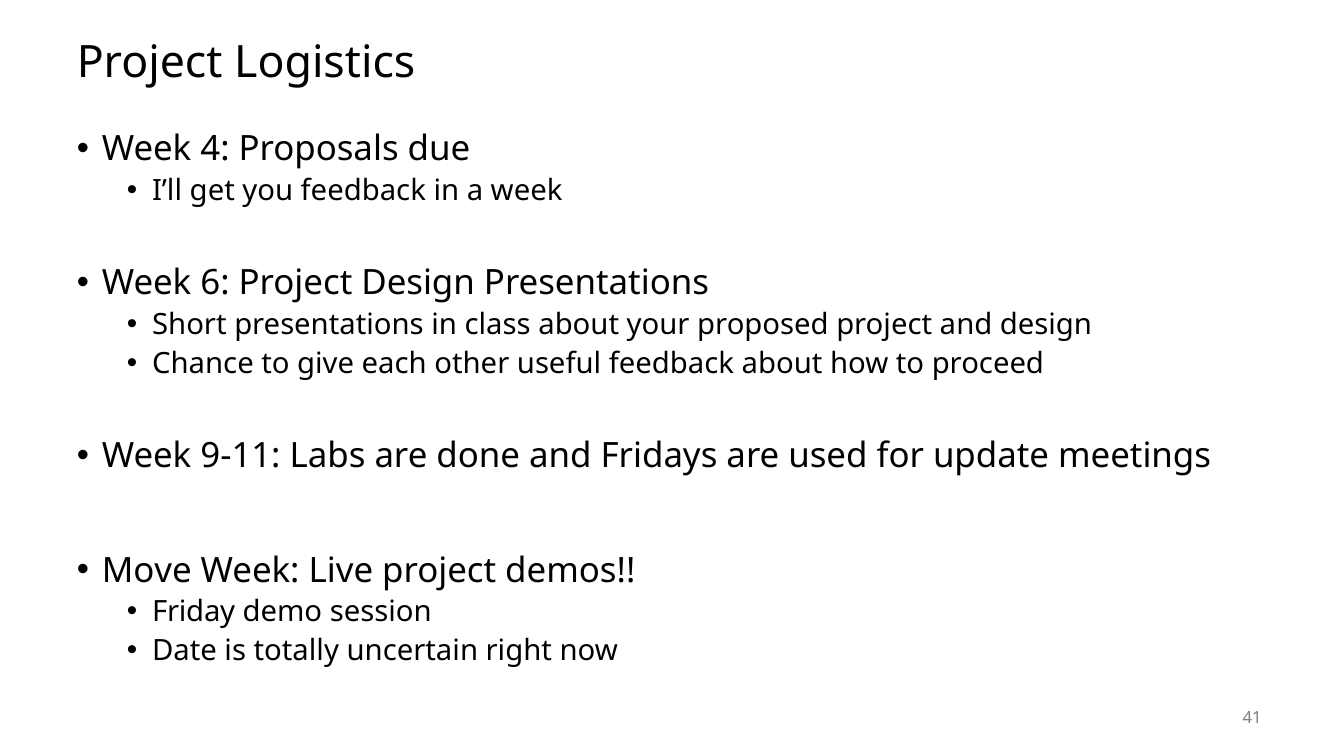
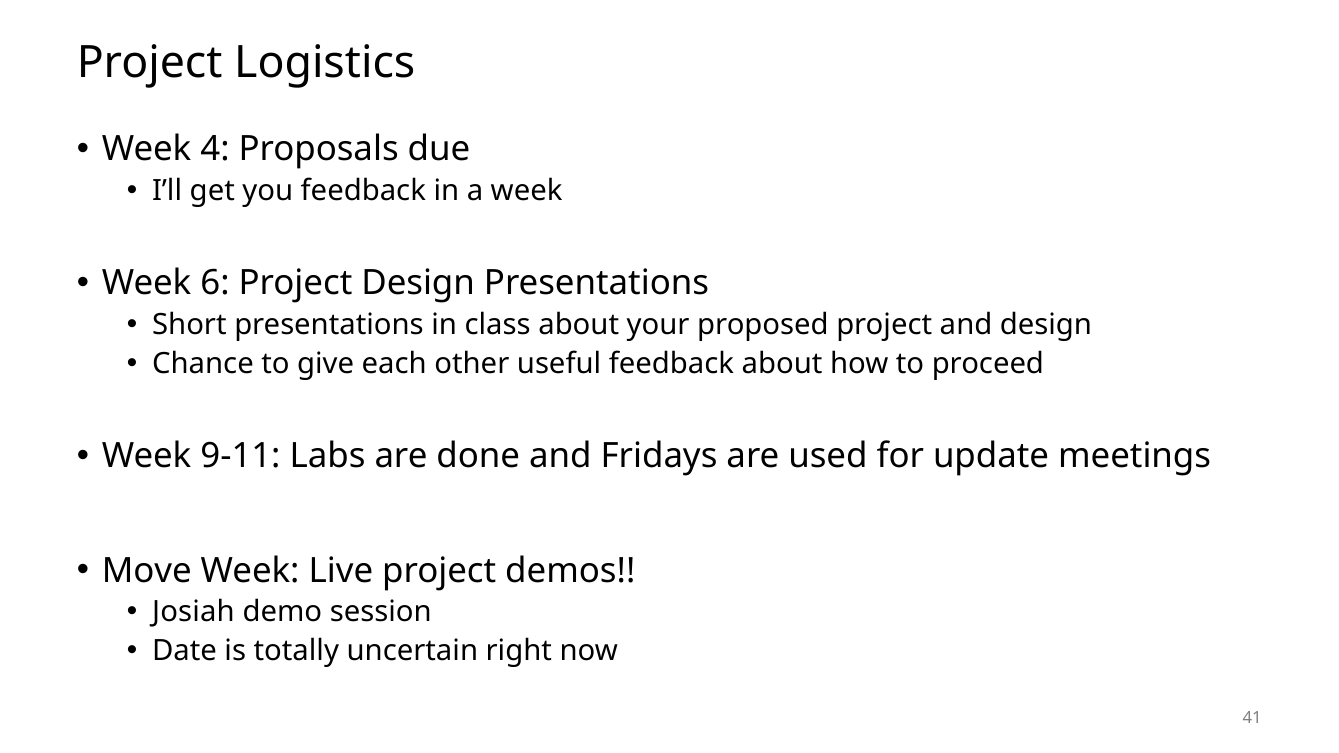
Friday: Friday -> Josiah (193, 612)
